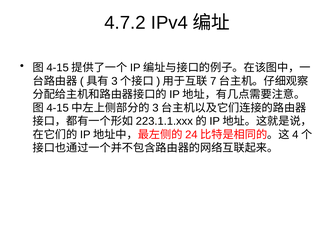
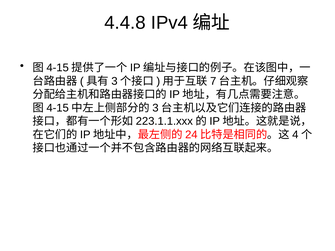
4.7.2: 4.7.2 -> 4.4.8 (125, 23)
